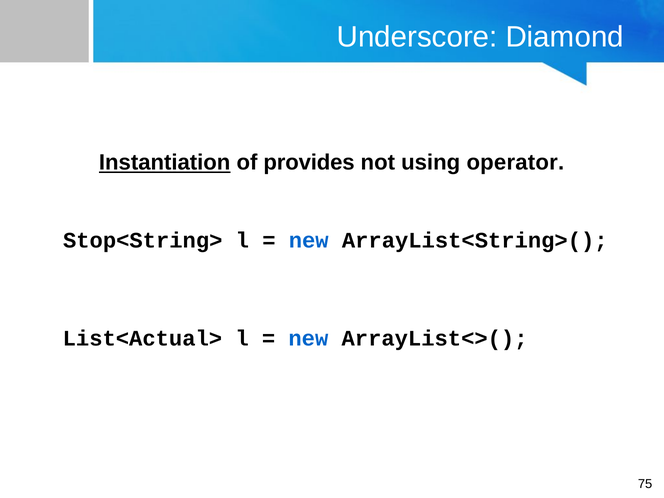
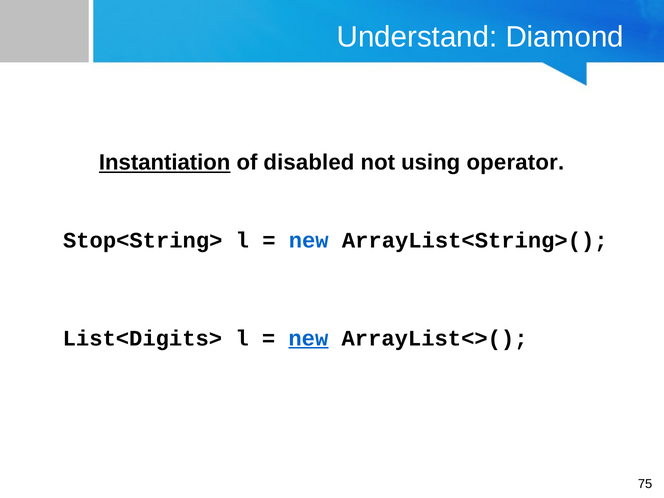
Underscore: Underscore -> Understand (417, 37)
provides: provides -> disabled (309, 163)
List<Actual>: List<Actual> -> List<Digits> (142, 338)
new underline: none -> present (308, 338)
